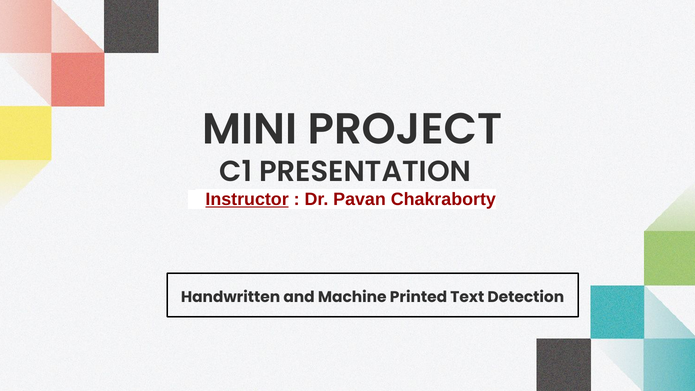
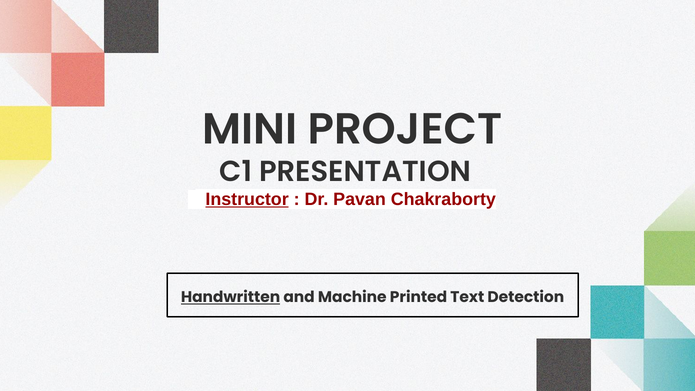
Handwritten underline: none -> present (231, 297)
